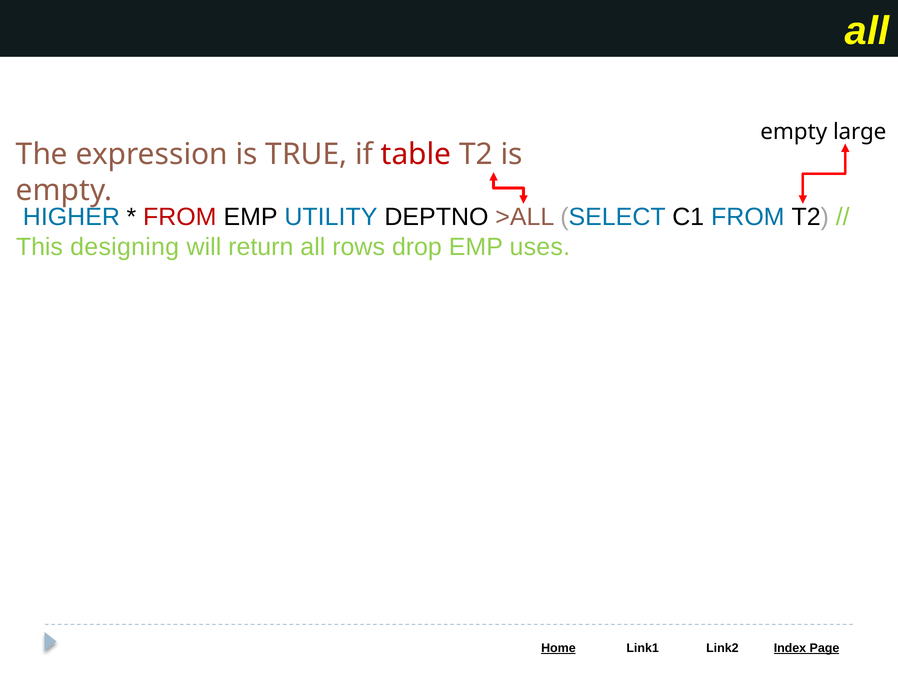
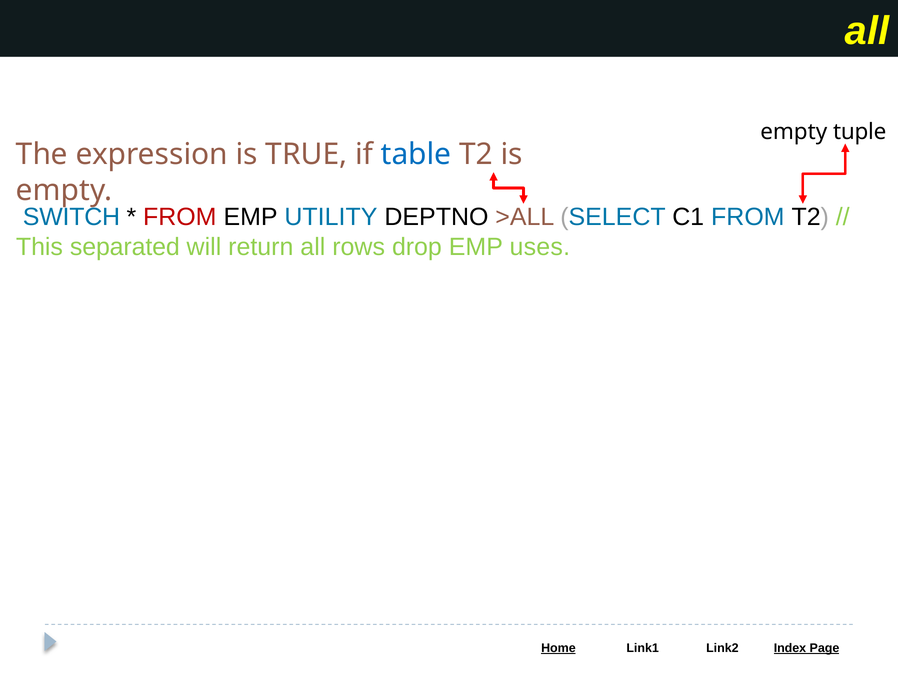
large: large -> tuple (860, 132)
table colour: red -> blue (416, 154)
HIGHER: HIGHER -> SWITCH (71, 217)
designing: designing -> separated (125, 247)
